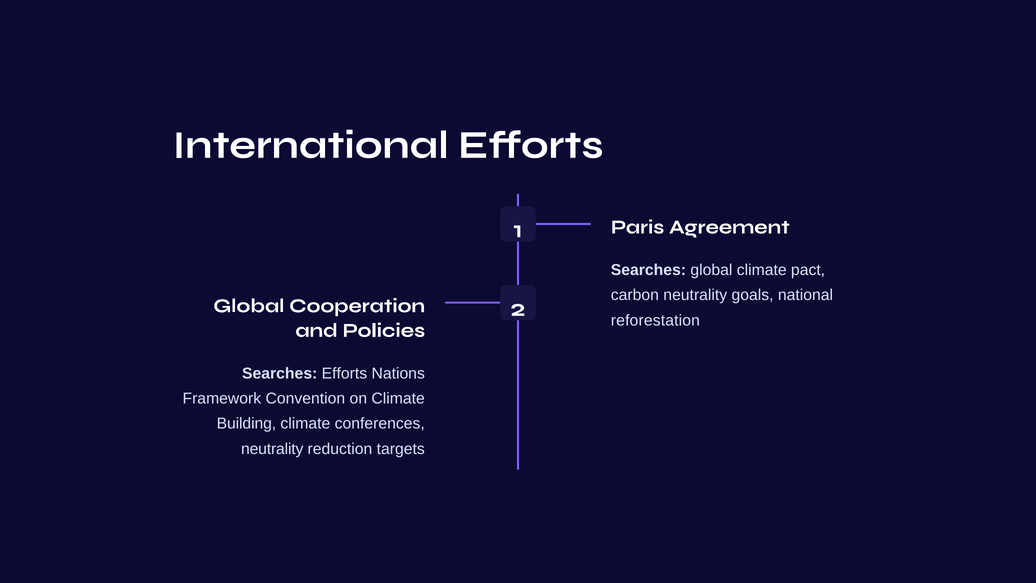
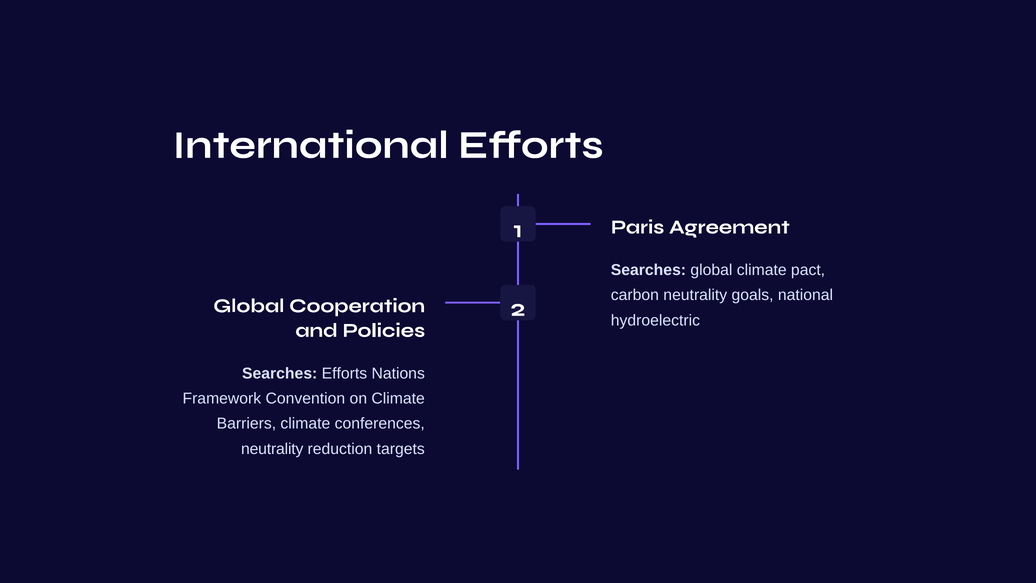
reforestation: reforestation -> hydroelectric (655, 320)
Building: Building -> Barriers (246, 423)
